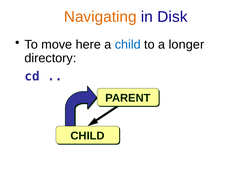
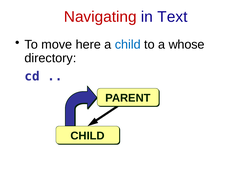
Navigating colour: orange -> red (100, 17)
Disk: Disk -> Text (172, 17)
longer: longer -> whose (187, 45)
